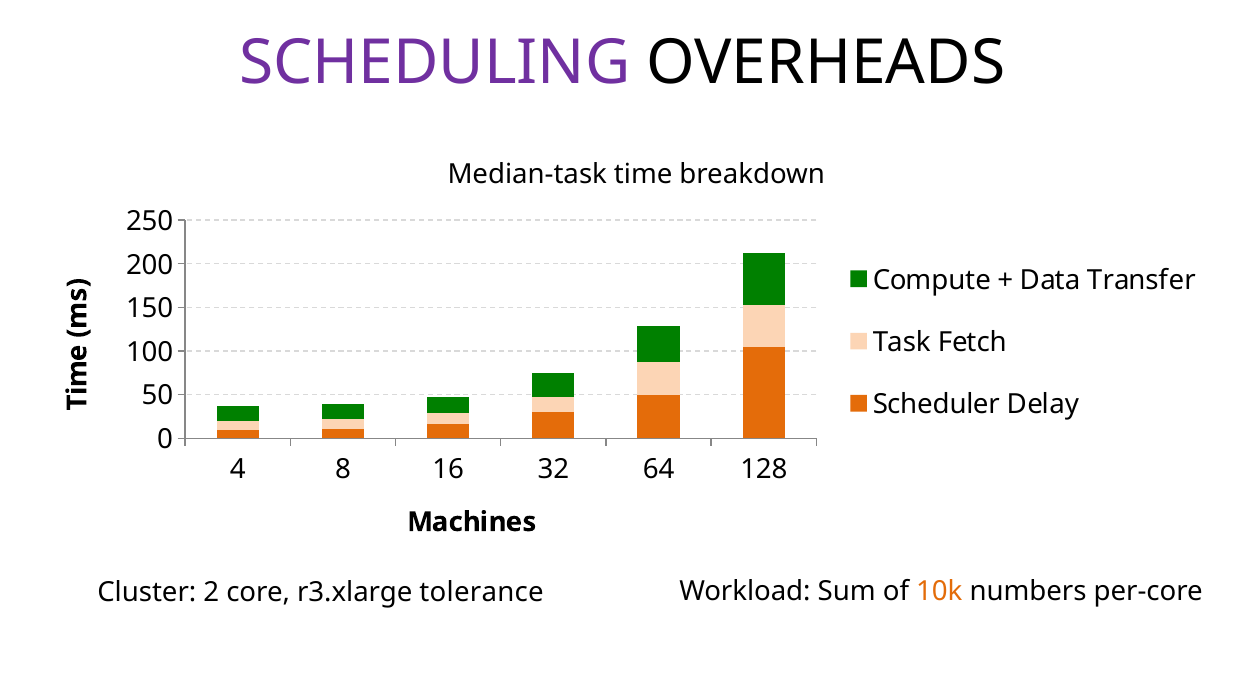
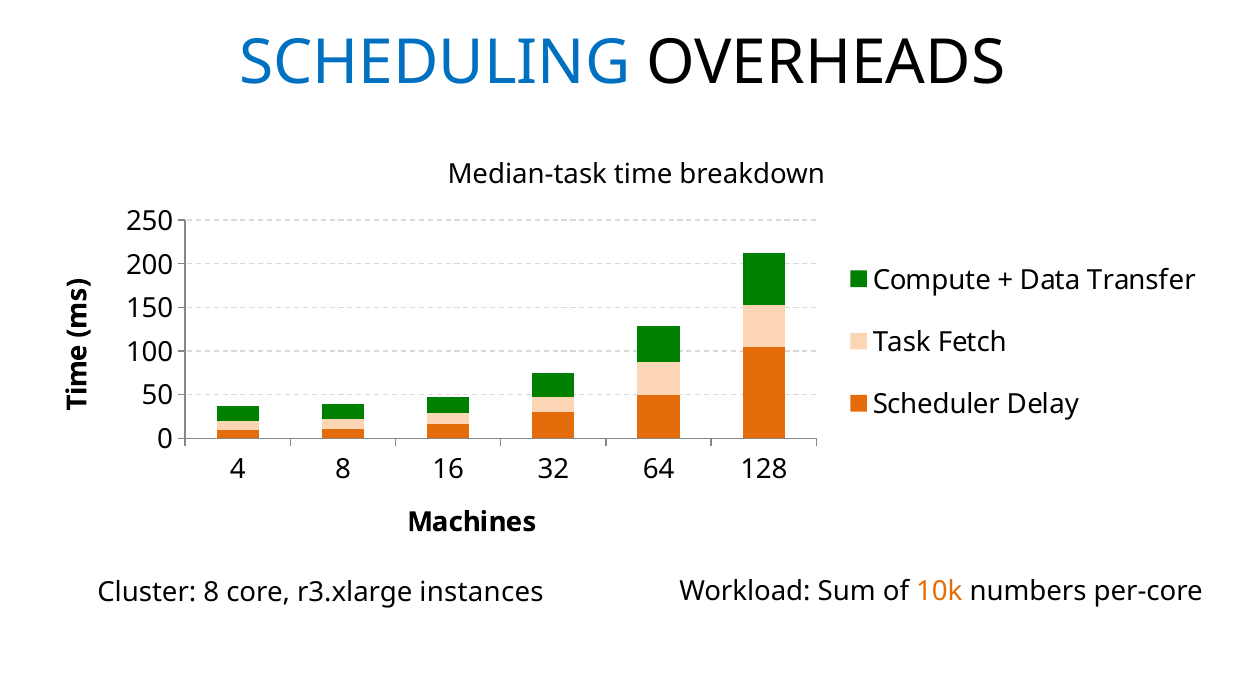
SCHEDULING colour: purple -> blue (435, 63)
Cluster 2: 2 -> 8 (211, 593)
tolerance: tolerance -> instances (482, 593)
